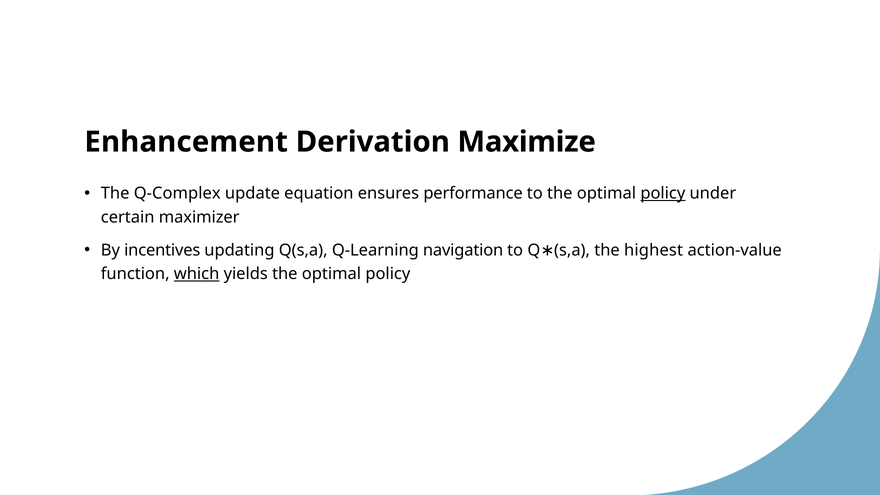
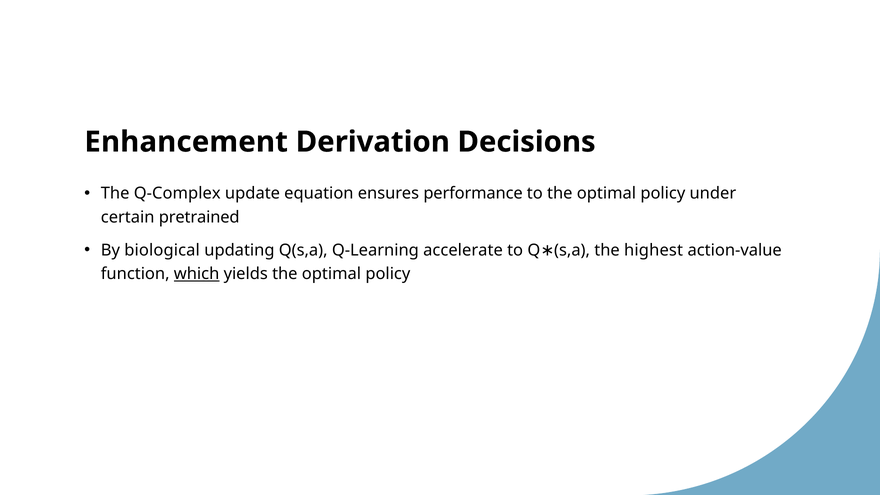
Maximize: Maximize -> Decisions (527, 142)
policy underline: present -> none (663, 194)
maximizer: maximizer -> pretrained (199, 217)
incentives: incentives -> biological (162, 250)
navigation: navigation -> accelerate (463, 250)
